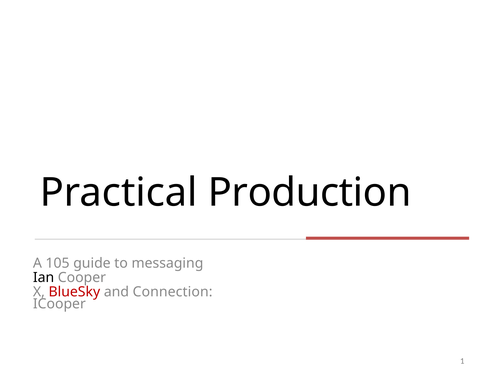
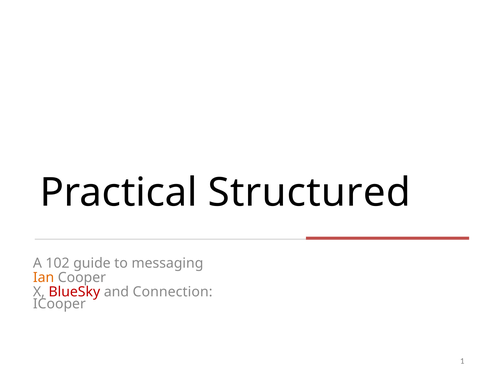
Production: Production -> Structured (309, 193)
105: 105 -> 102 (58, 263)
Ian colour: black -> orange (44, 277)
